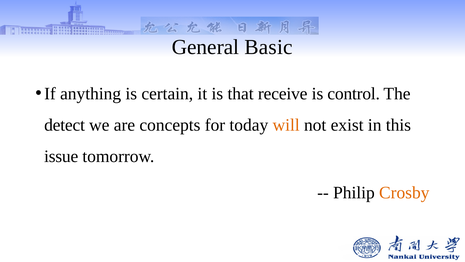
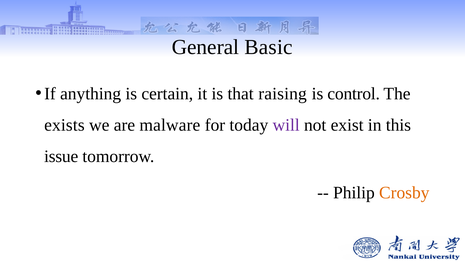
receive: receive -> raising (283, 94)
detect: detect -> exists (64, 125)
concepts: concepts -> malware (170, 125)
will colour: orange -> purple (286, 125)
